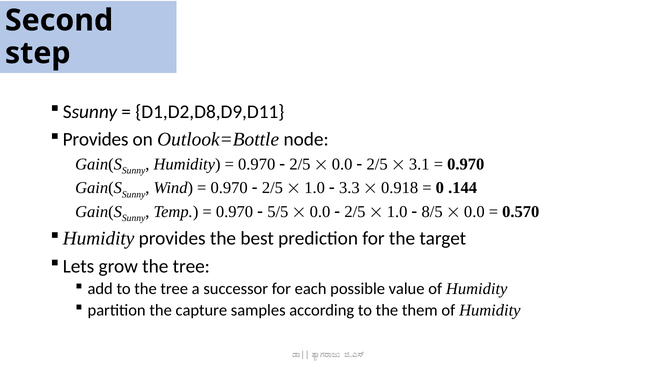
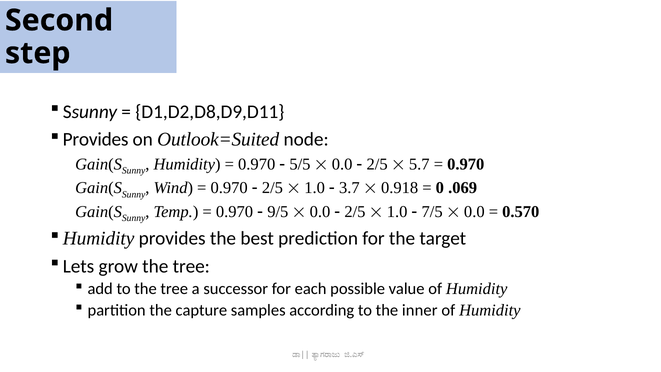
Outlook=Bottle: Outlook=Bottle -> Outlook=Suited (218, 139)
2/5: 2/5 -> 5/5 (300, 164)
3.1: 3.1 -> 5.7 (419, 164)
3.3: 3.3 -> 3.7 (349, 188)
.144: .144 -> .069 (463, 188)
5/5: 5/5 -> 9/5 (278, 212)
8/5: 8/5 -> 7/5 (432, 212)
them: them -> inner (420, 310)
